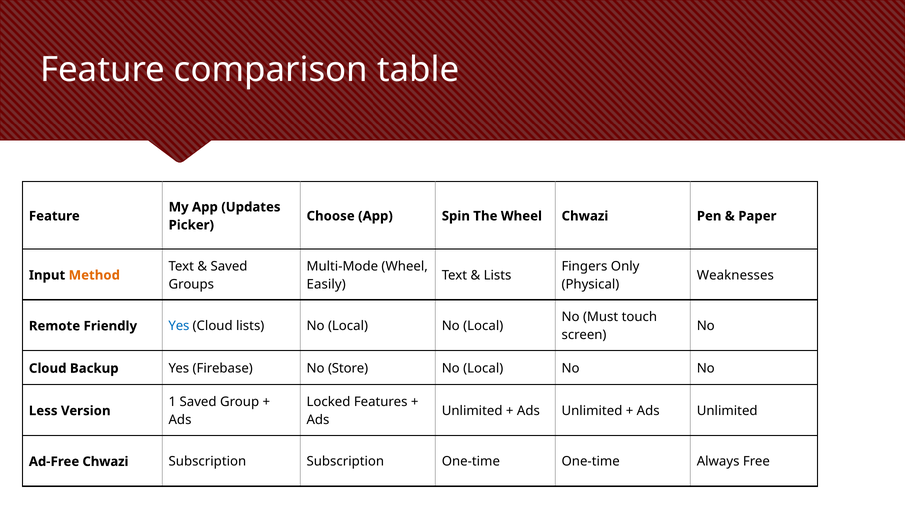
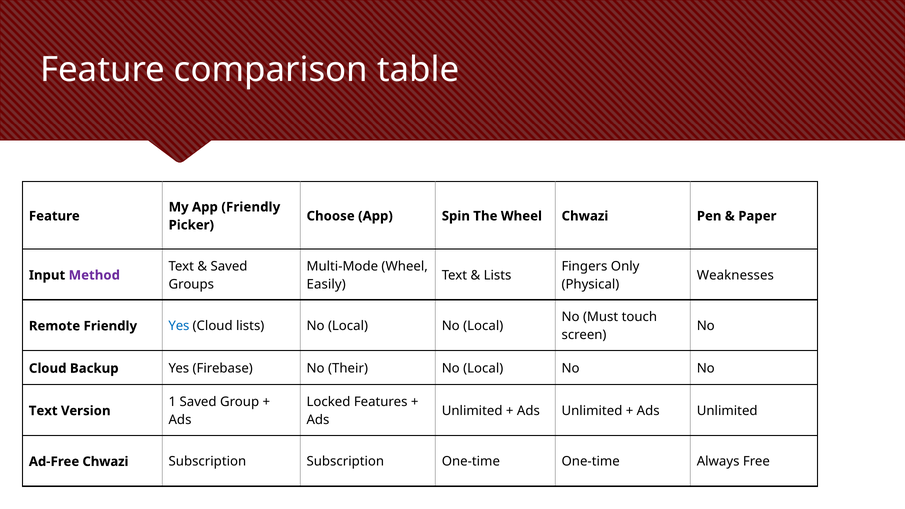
App Updates: Updates -> Friendly (251, 207)
Method colour: orange -> purple (94, 275)
Store: Store -> Their (348, 368)
Less: Less -> Text (43, 411)
